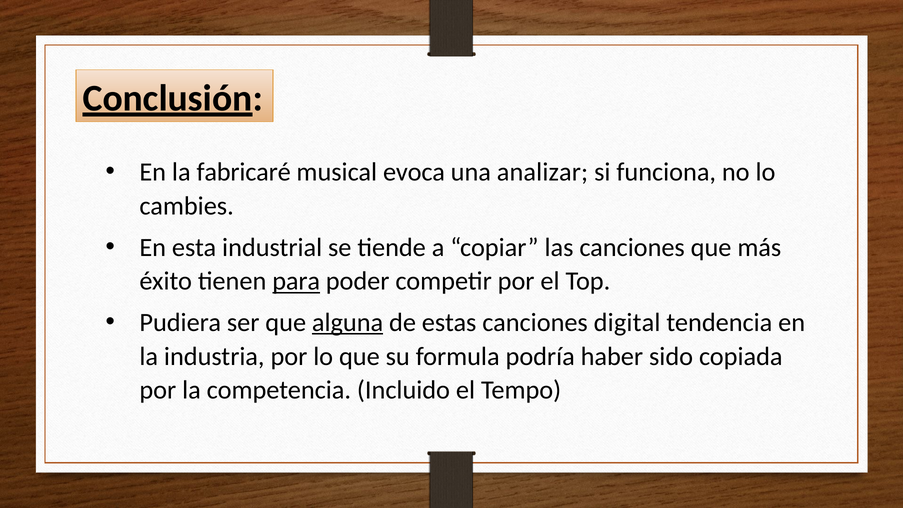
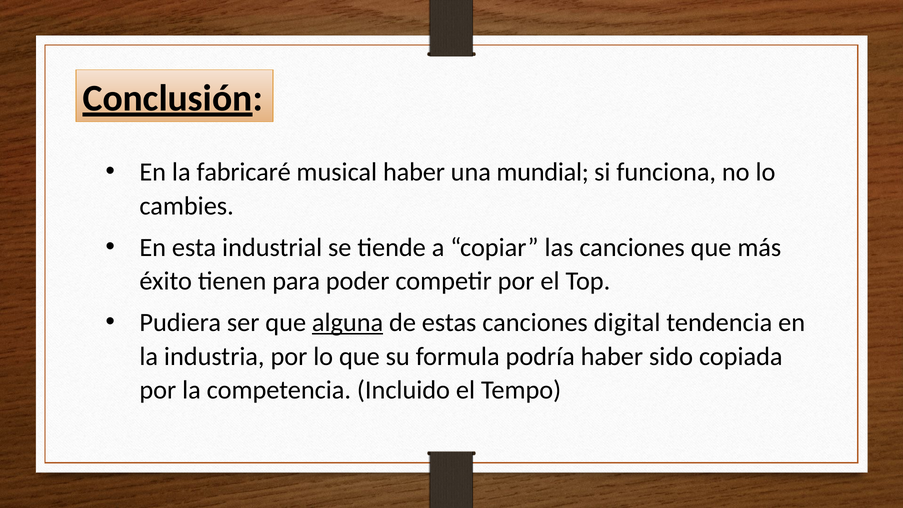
musical evoca: evoca -> haber (414, 172)
analizar: analizar -> mundial (543, 172)
para underline: present -> none (296, 281)
